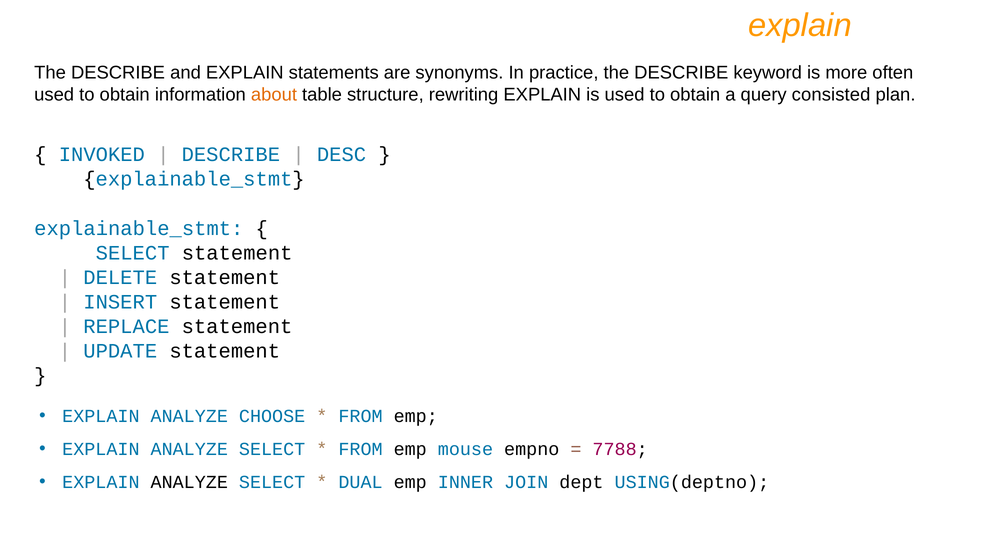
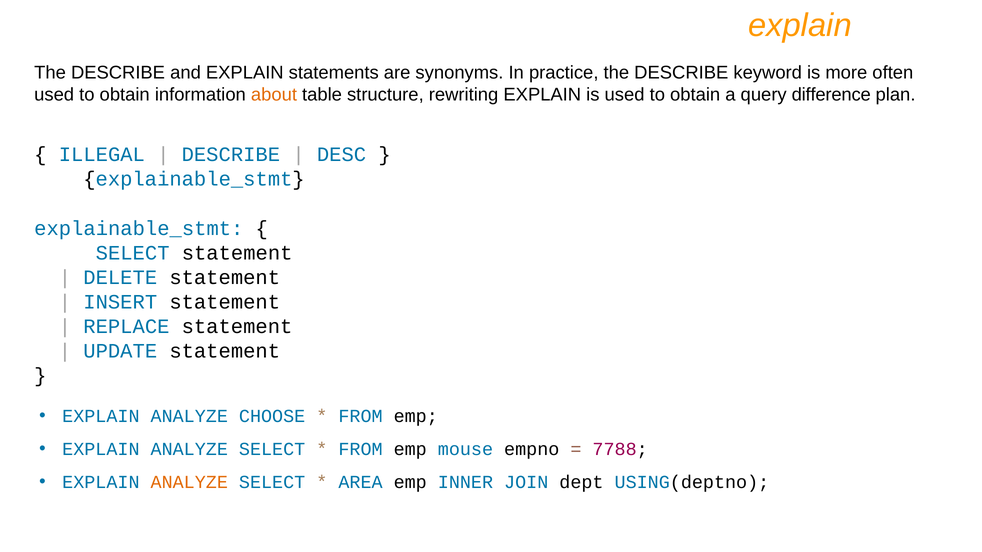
consisted: consisted -> difference (831, 95)
INVOKED: INVOKED -> ILLEGAL (102, 155)
ANALYZE colour: black -> orange (189, 483)
DUAL: DUAL -> AREA (361, 483)
